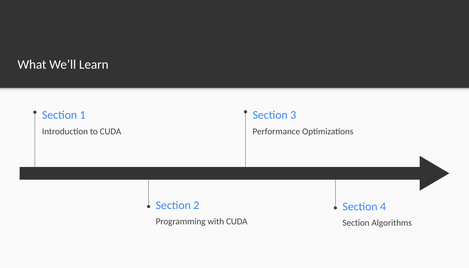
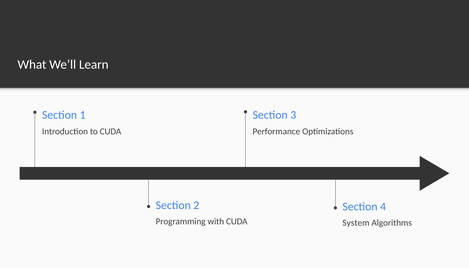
Section: Section -> System (356, 223)
